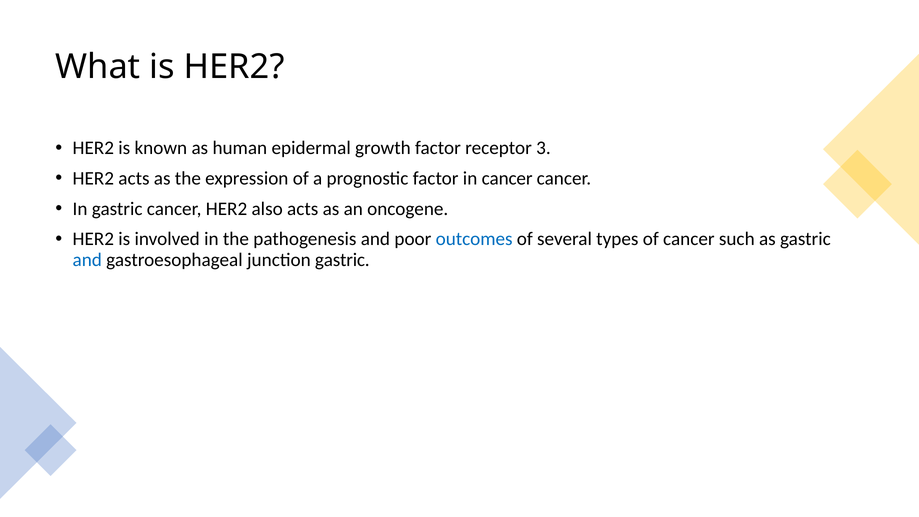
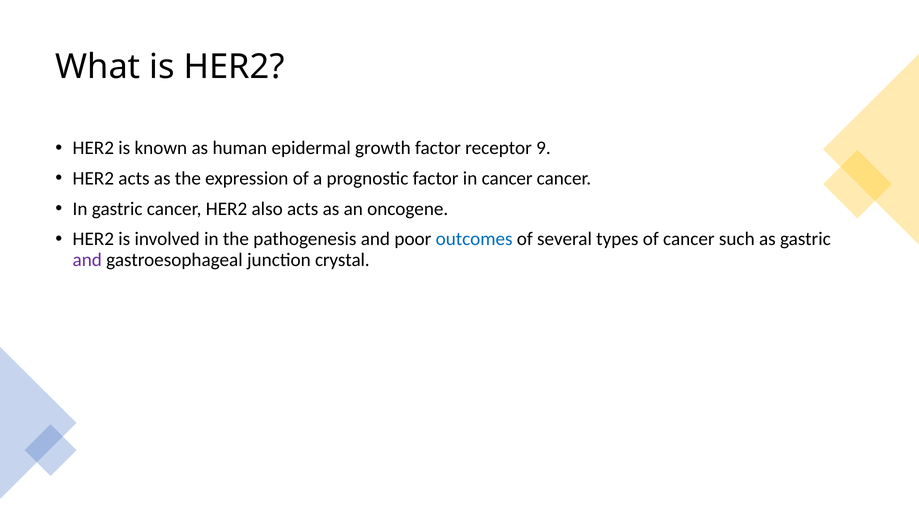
3: 3 -> 9 (543, 148)
and colour: blue -> purple (87, 260)
junction gastric: gastric -> crystal (342, 260)
